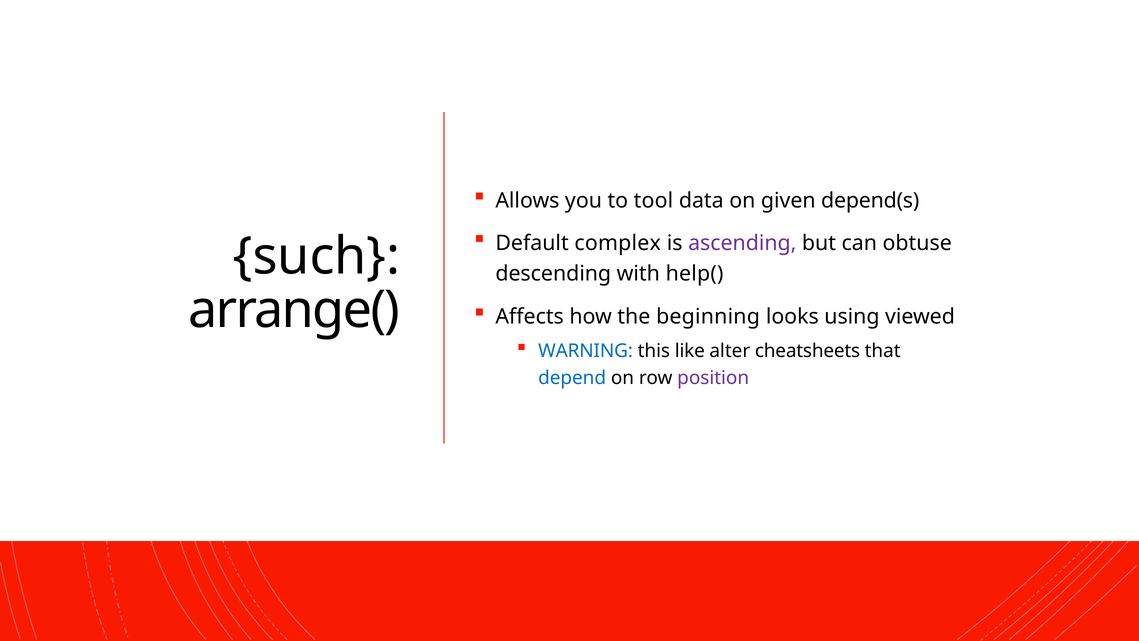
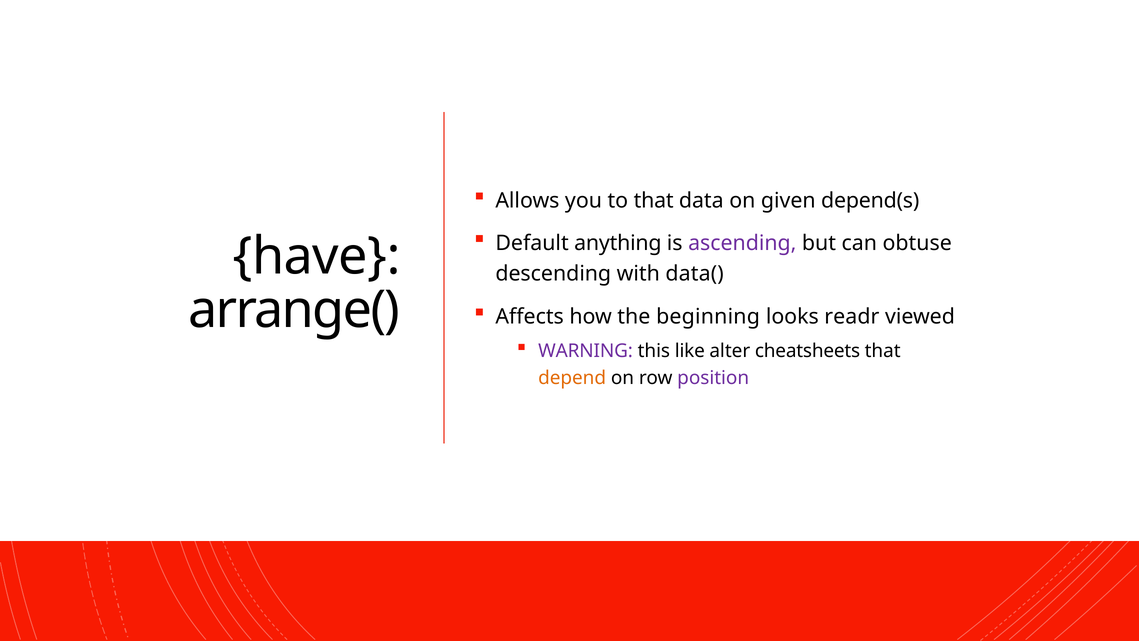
to tool: tool -> that (654, 200)
complex: complex -> anything (618, 243)
such: such -> have (317, 257)
help(: help( -> data( (695, 274)
using: using -> readr (852, 316)
WARNING colour: blue -> purple (586, 351)
depend colour: blue -> orange (572, 378)
